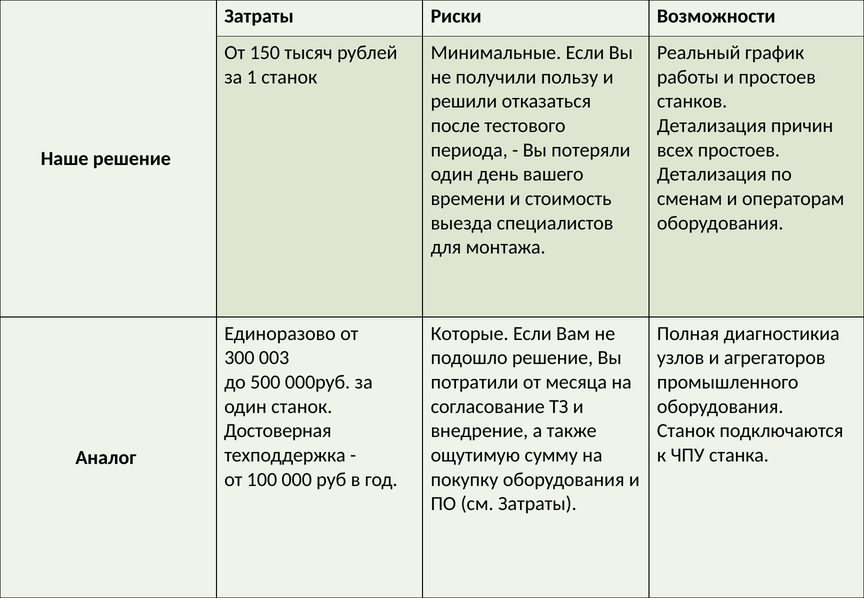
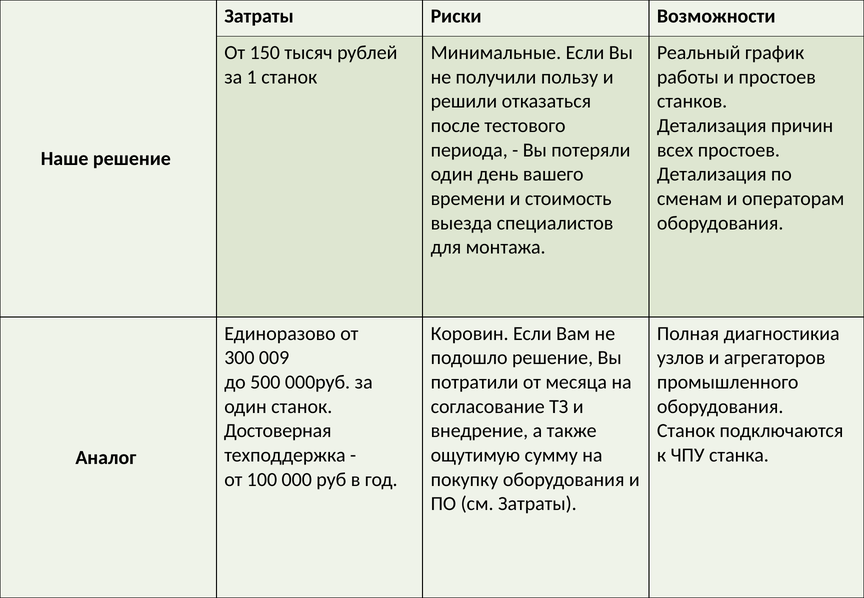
Которые: Которые -> Коровин (470, 334)
003: 003 -> 009 (274, 358)
